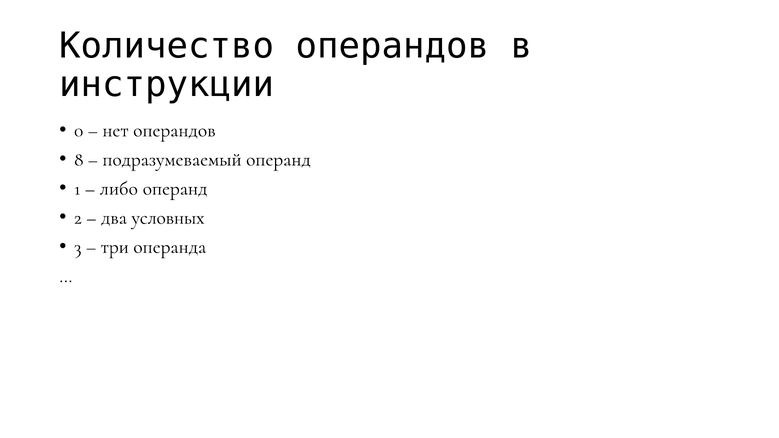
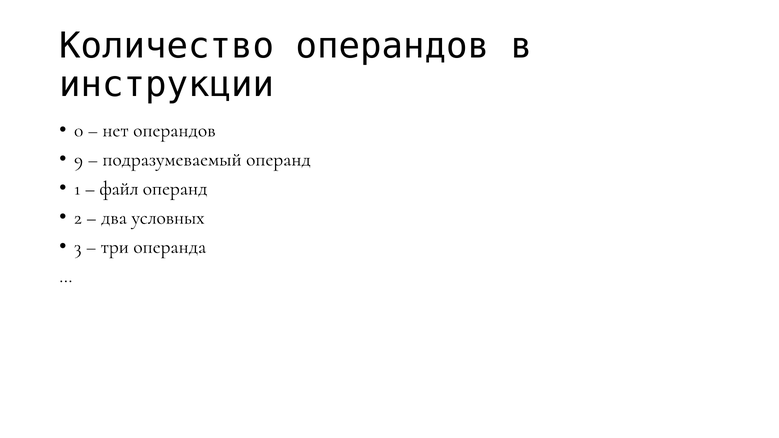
8: 8 -> 9 (79, 159)
либо: либо -> файл (119, 188)
